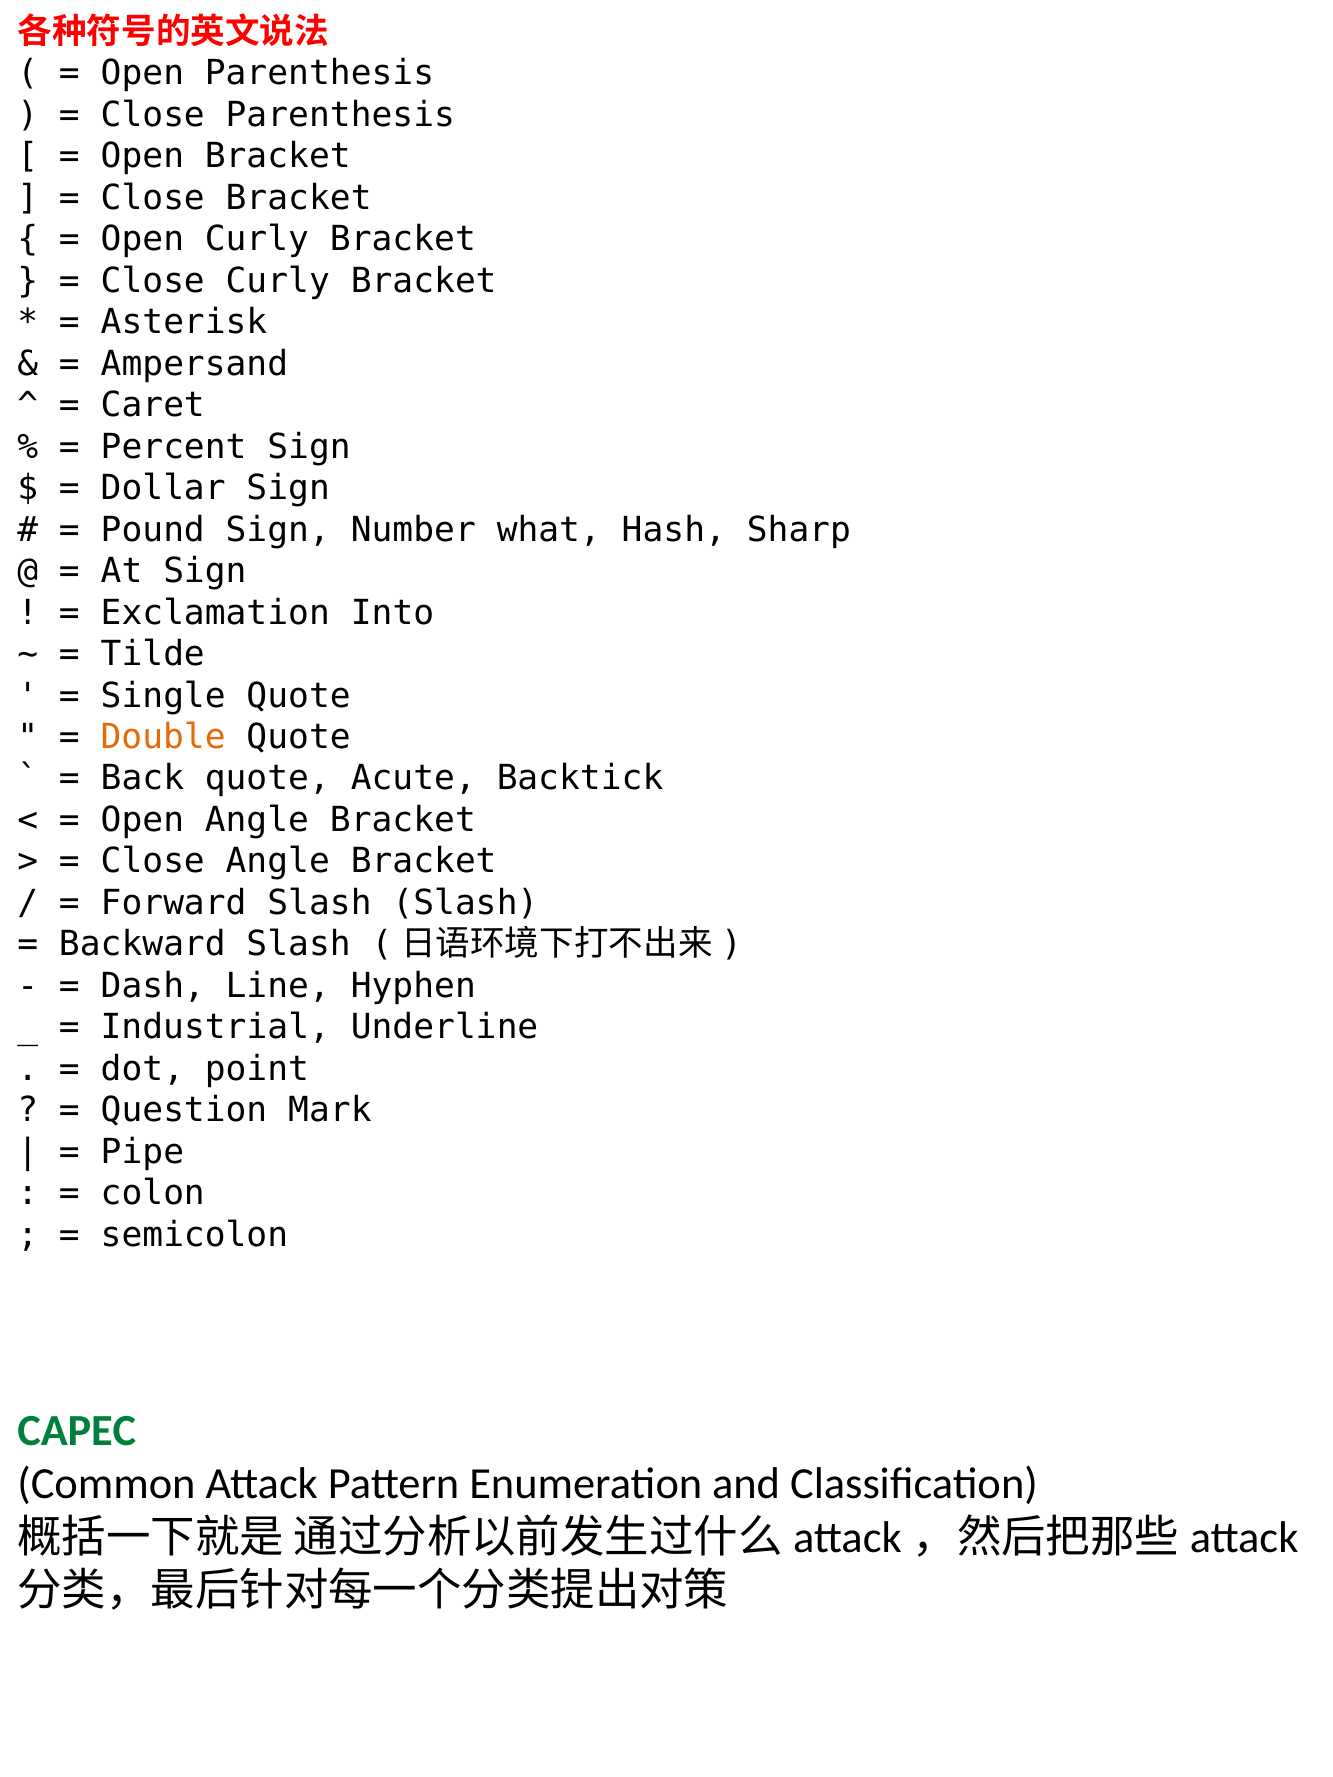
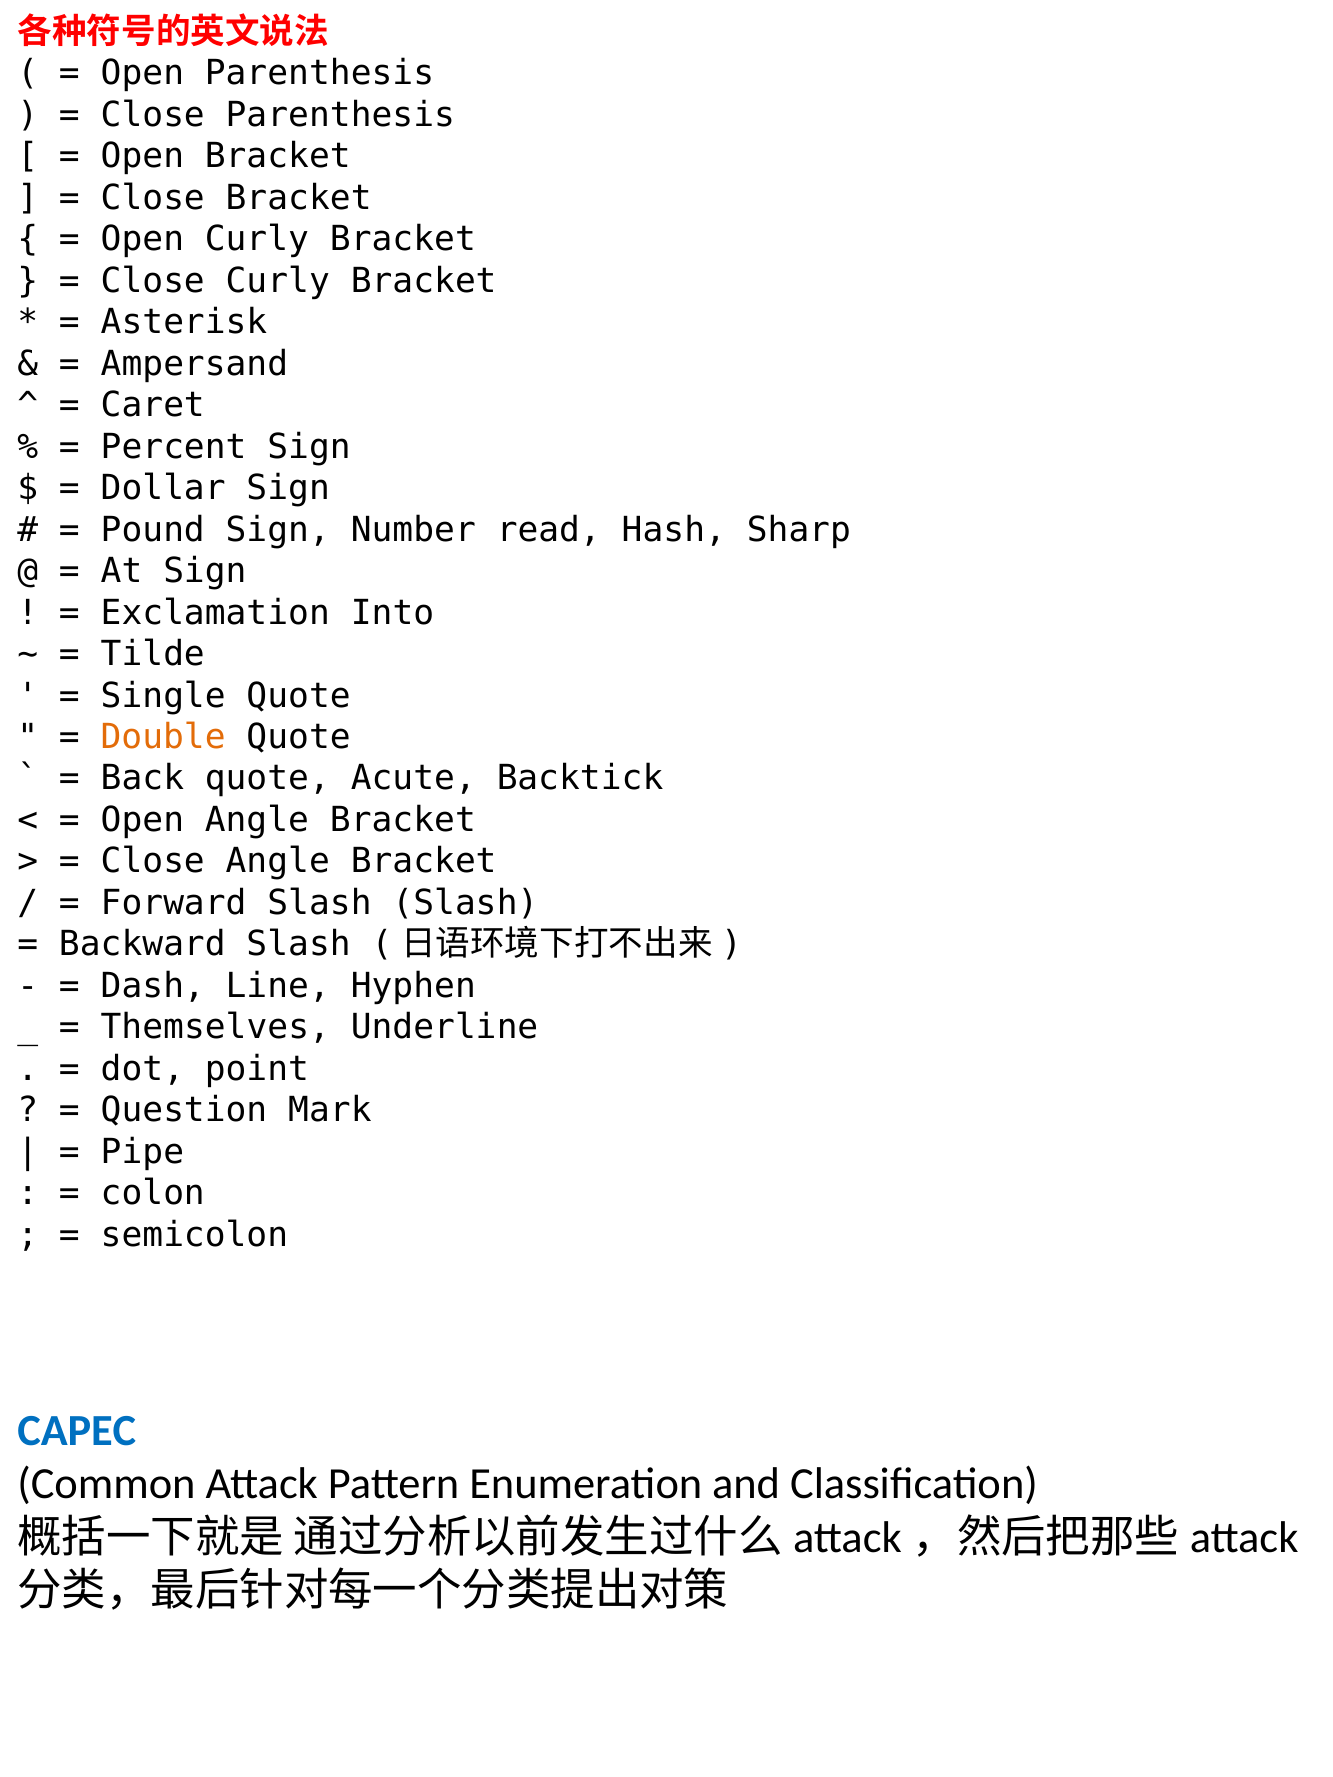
what: what -> read (549, 530)
Industrial: Industrial -> Themselves (215, 1028)
CAPEC colour: green -> blue (77, 1431)
